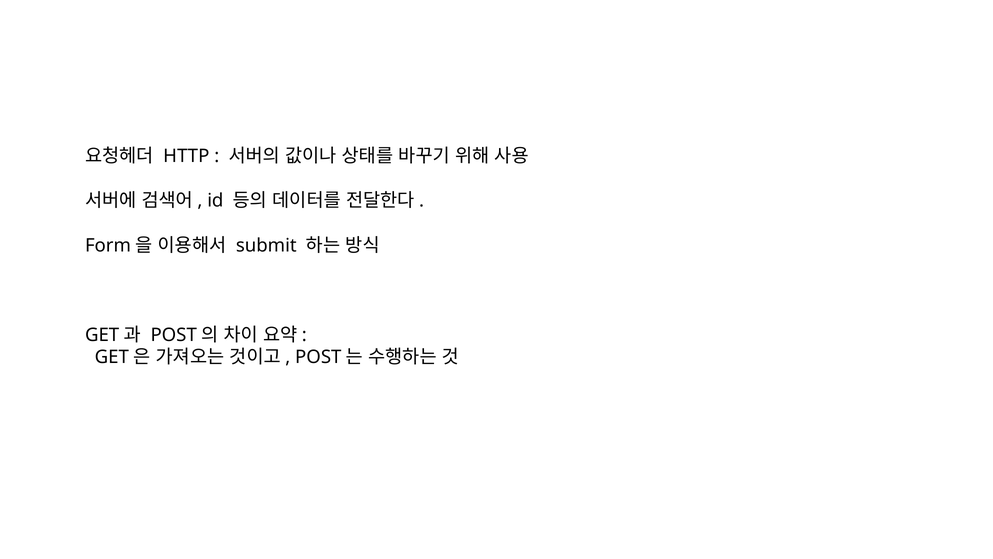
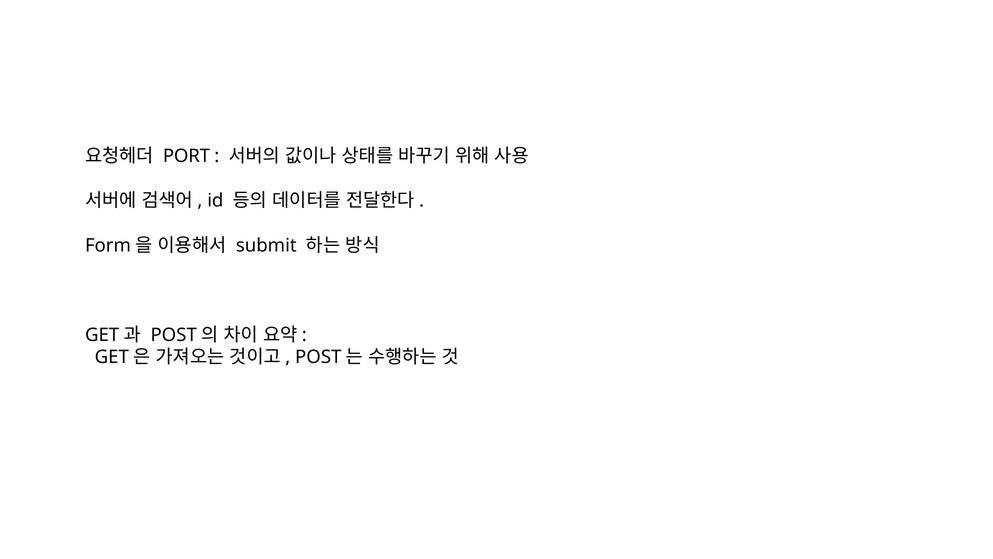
HTTP: HTTP -> PORT (186, 156)
